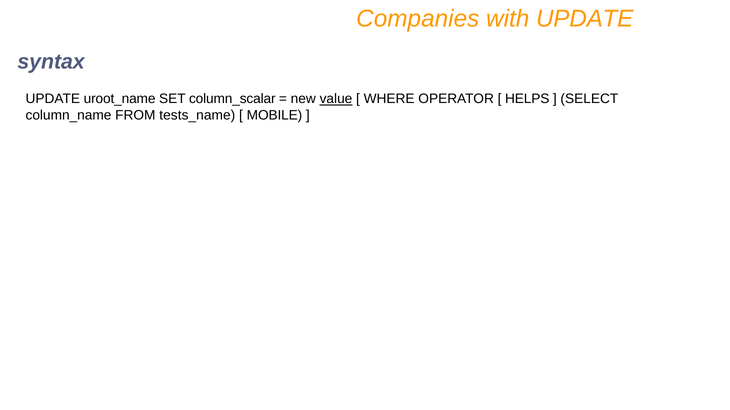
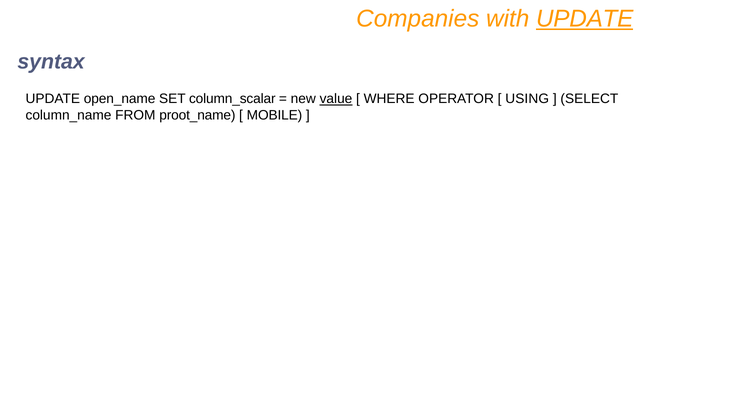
UPDATE underline: none -> present (585, 19)
uroot_name: uroot_name -> open_name (120, 99)
HELPS: HELPS -> USING (527, 99)
tests_name: tests_name -> proot_name (197, 116)
